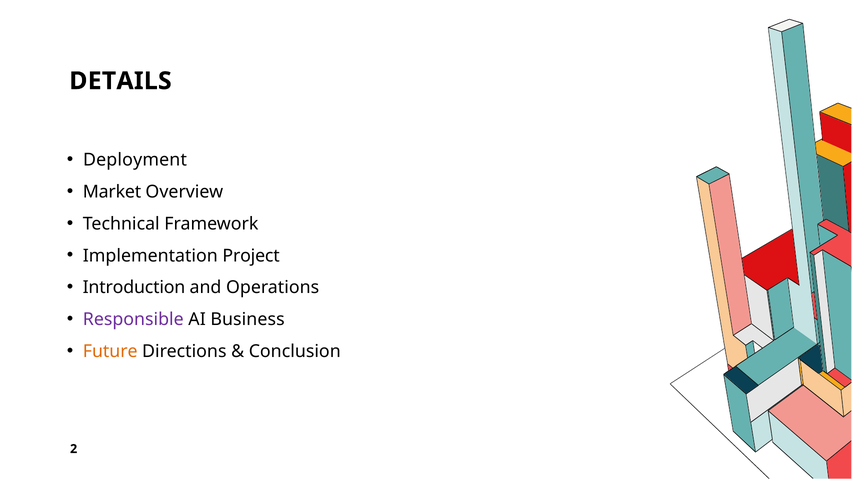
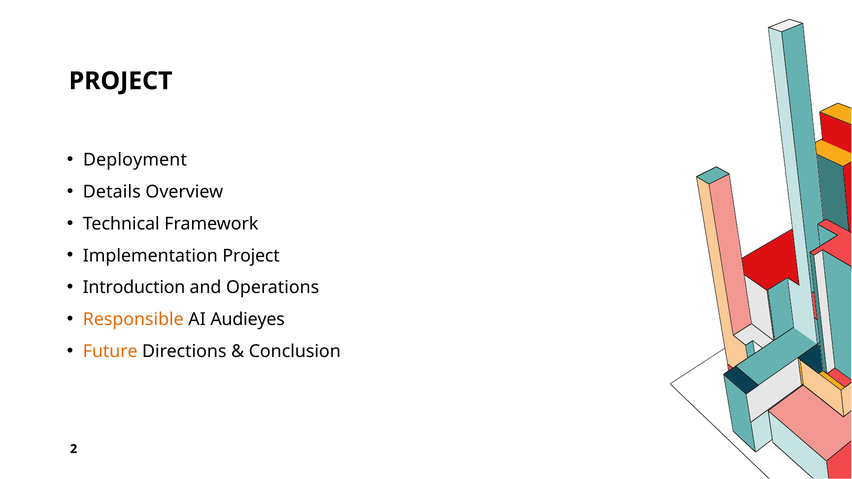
DETAILS: DETAILS -> PROJECT (121, 81)
Market: Market -> Details (112, 192)
Responsible colour: purple -> orange (133, 320)
Business: Business -> Audieyes (248, 320)
